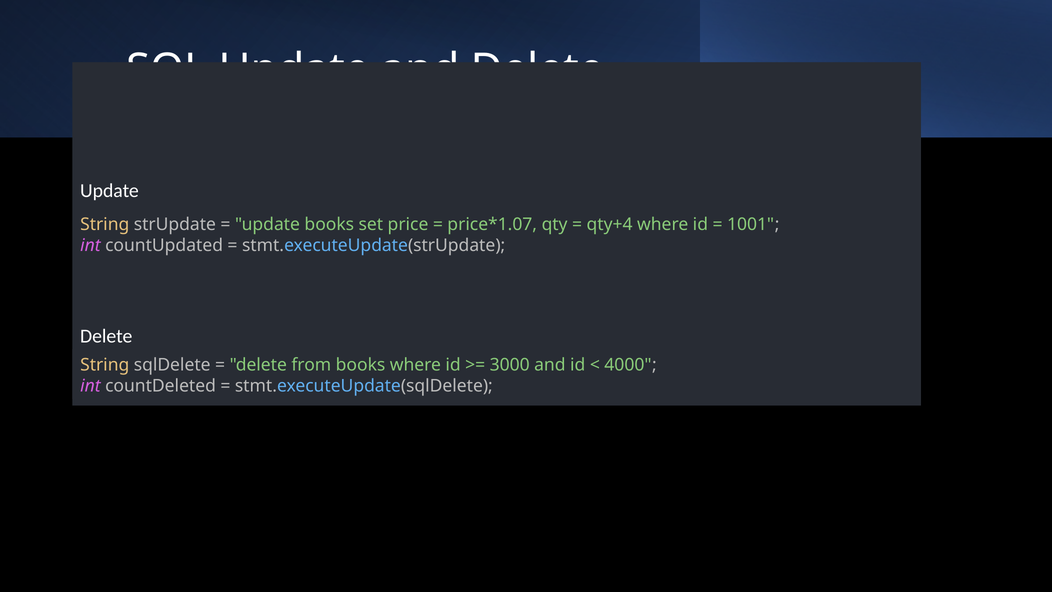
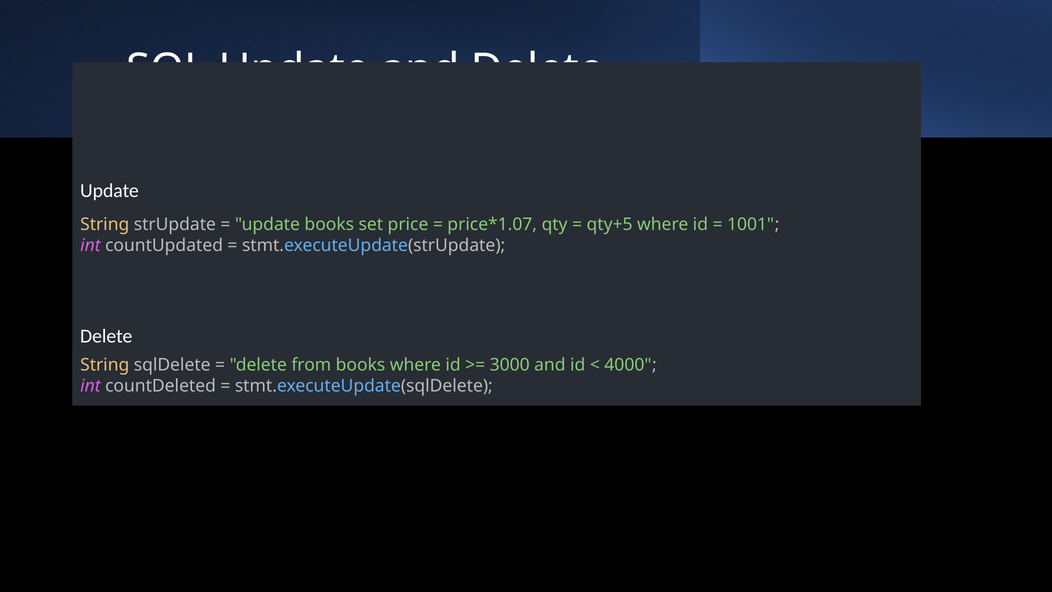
qty+4: qty+4 -> qty+5 (610, 224)
